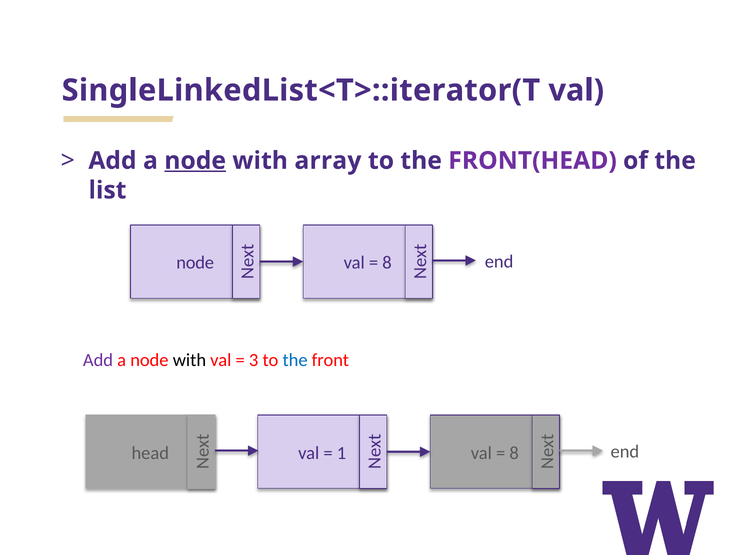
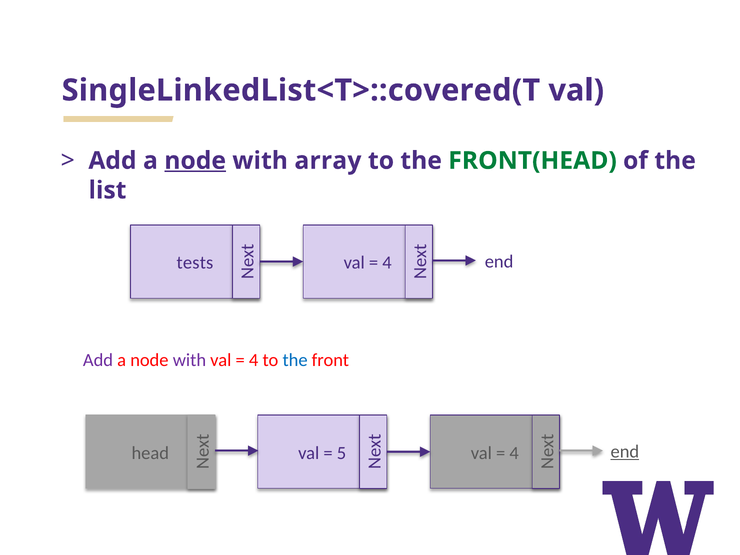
SingleLinkedList<T>::iterator(T: SingleLinkedList<T>::iterator(T -> SingleLinkedList<T>::covered(T (301, 90)
FRONT(HEAD colour: purple -> green (533, 161)
node: node -> tests (195, 263)
8: 8 -> 4 (387, 263)
with colour: black -> purple (189, 360)
3: 3 -> 4 (254, 360)
end underline: none -> present (625, 452)
1: 1 -> 5 (341, 453)
8: 8 -> 4 (514, 453)
